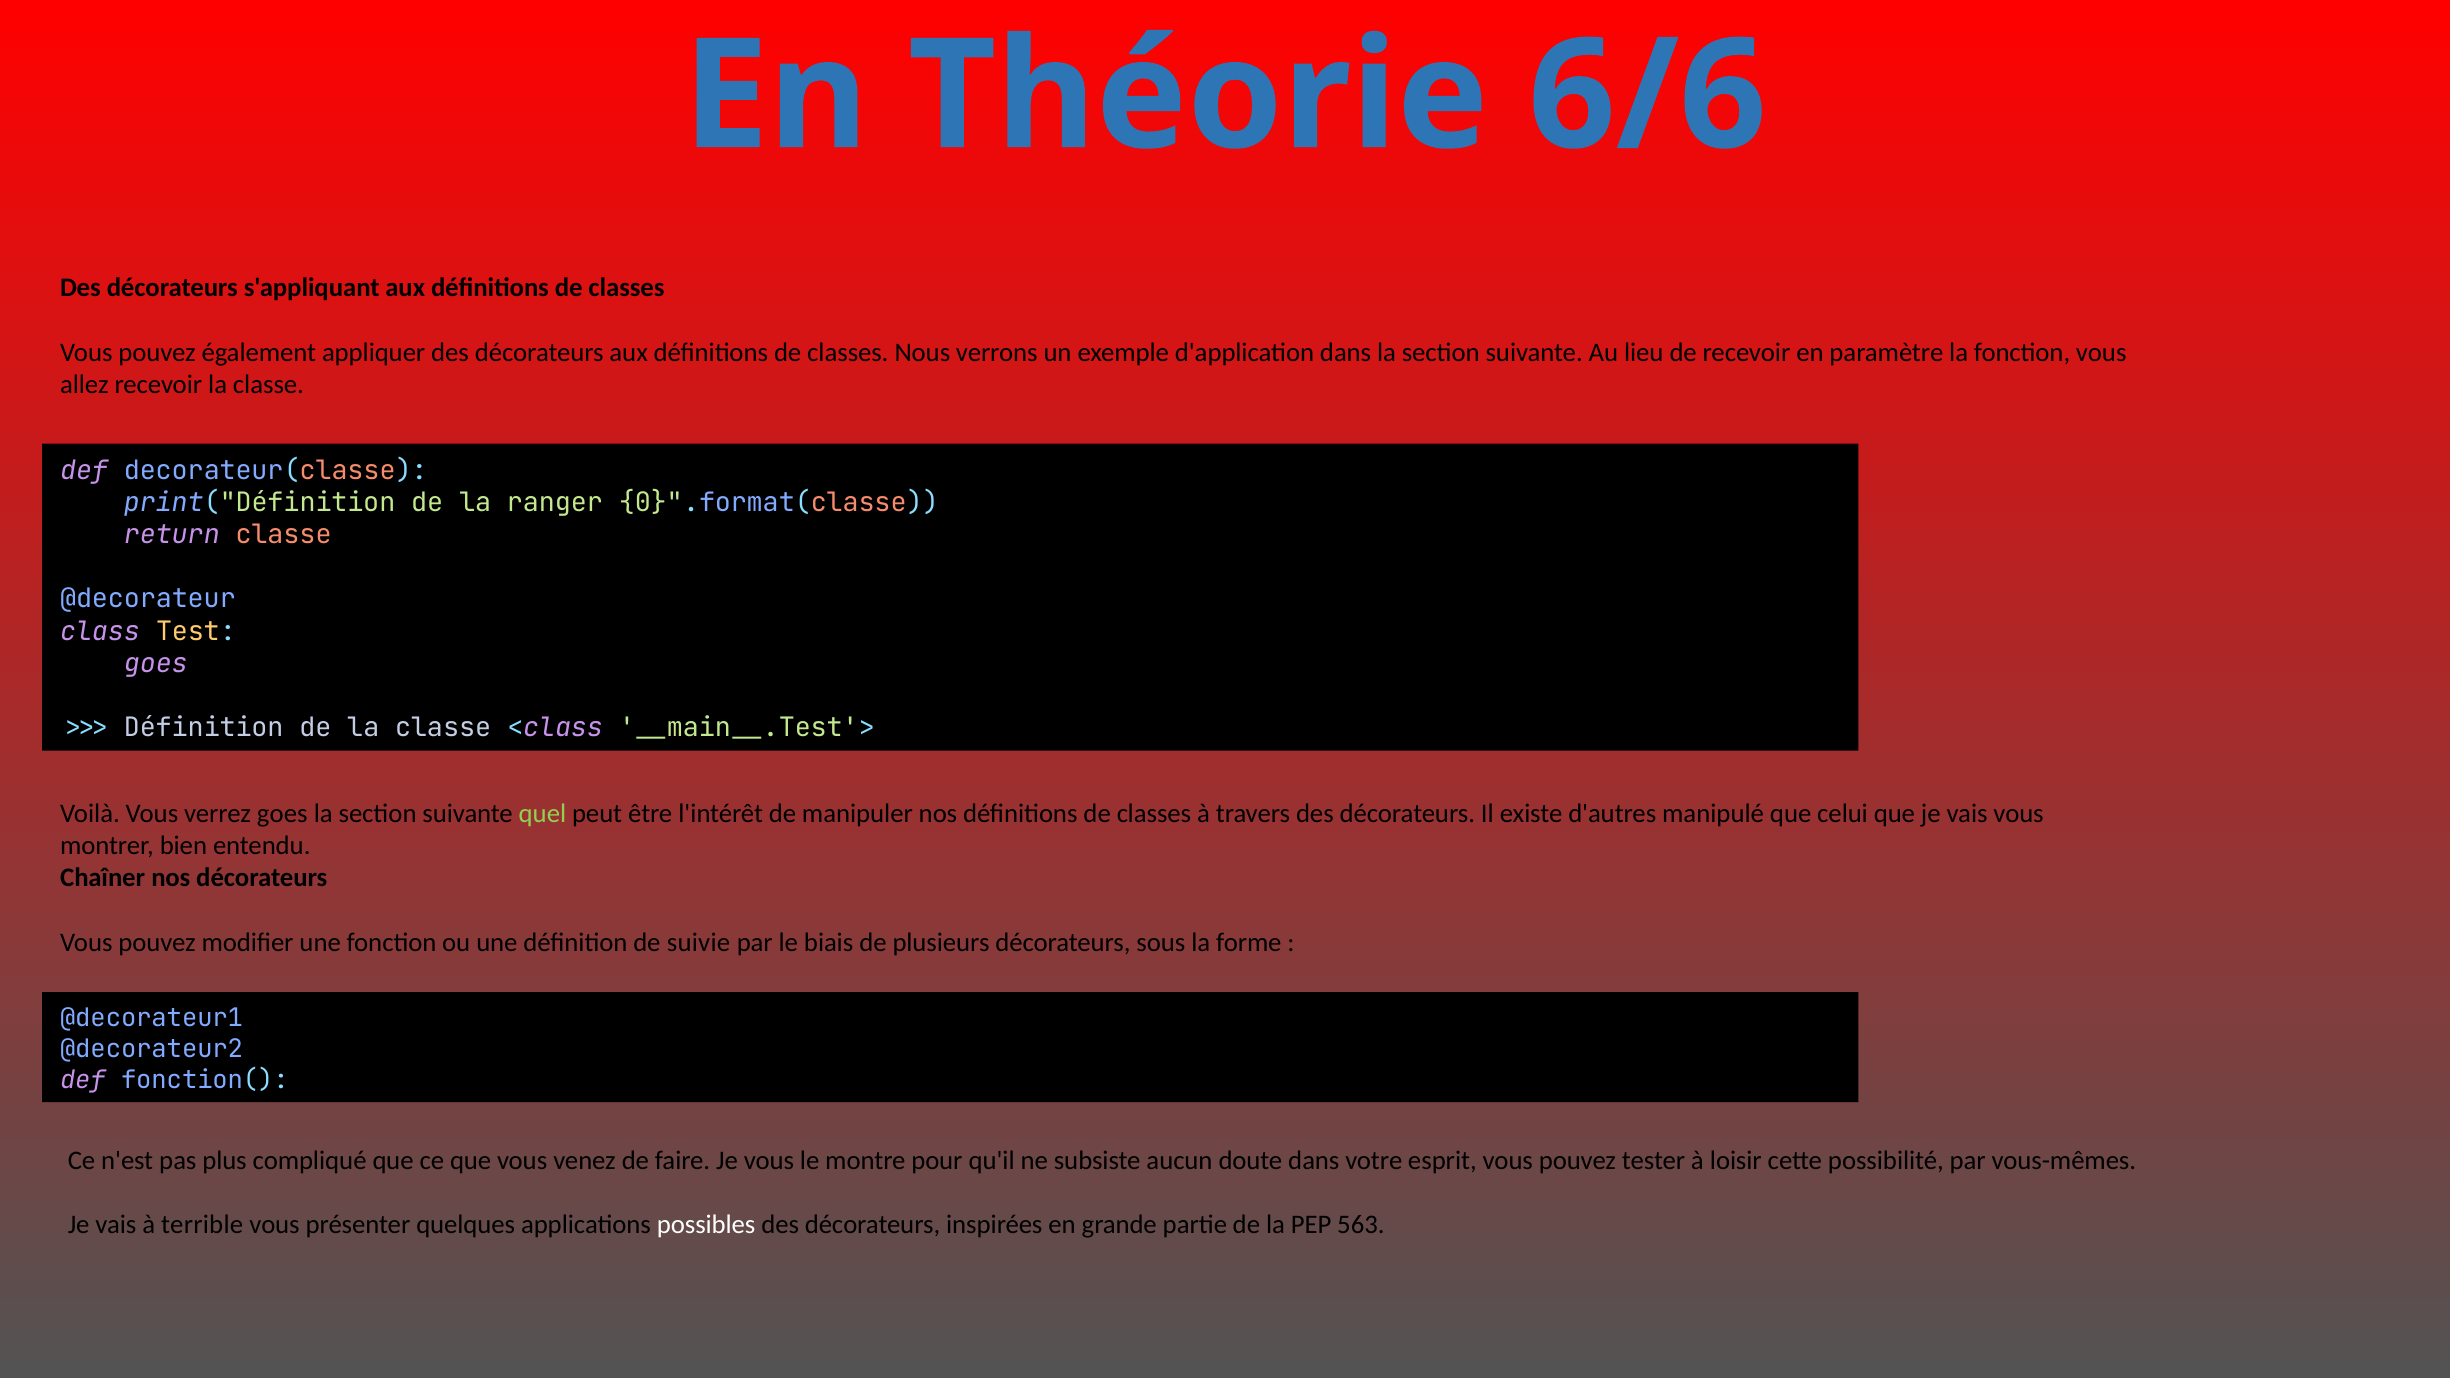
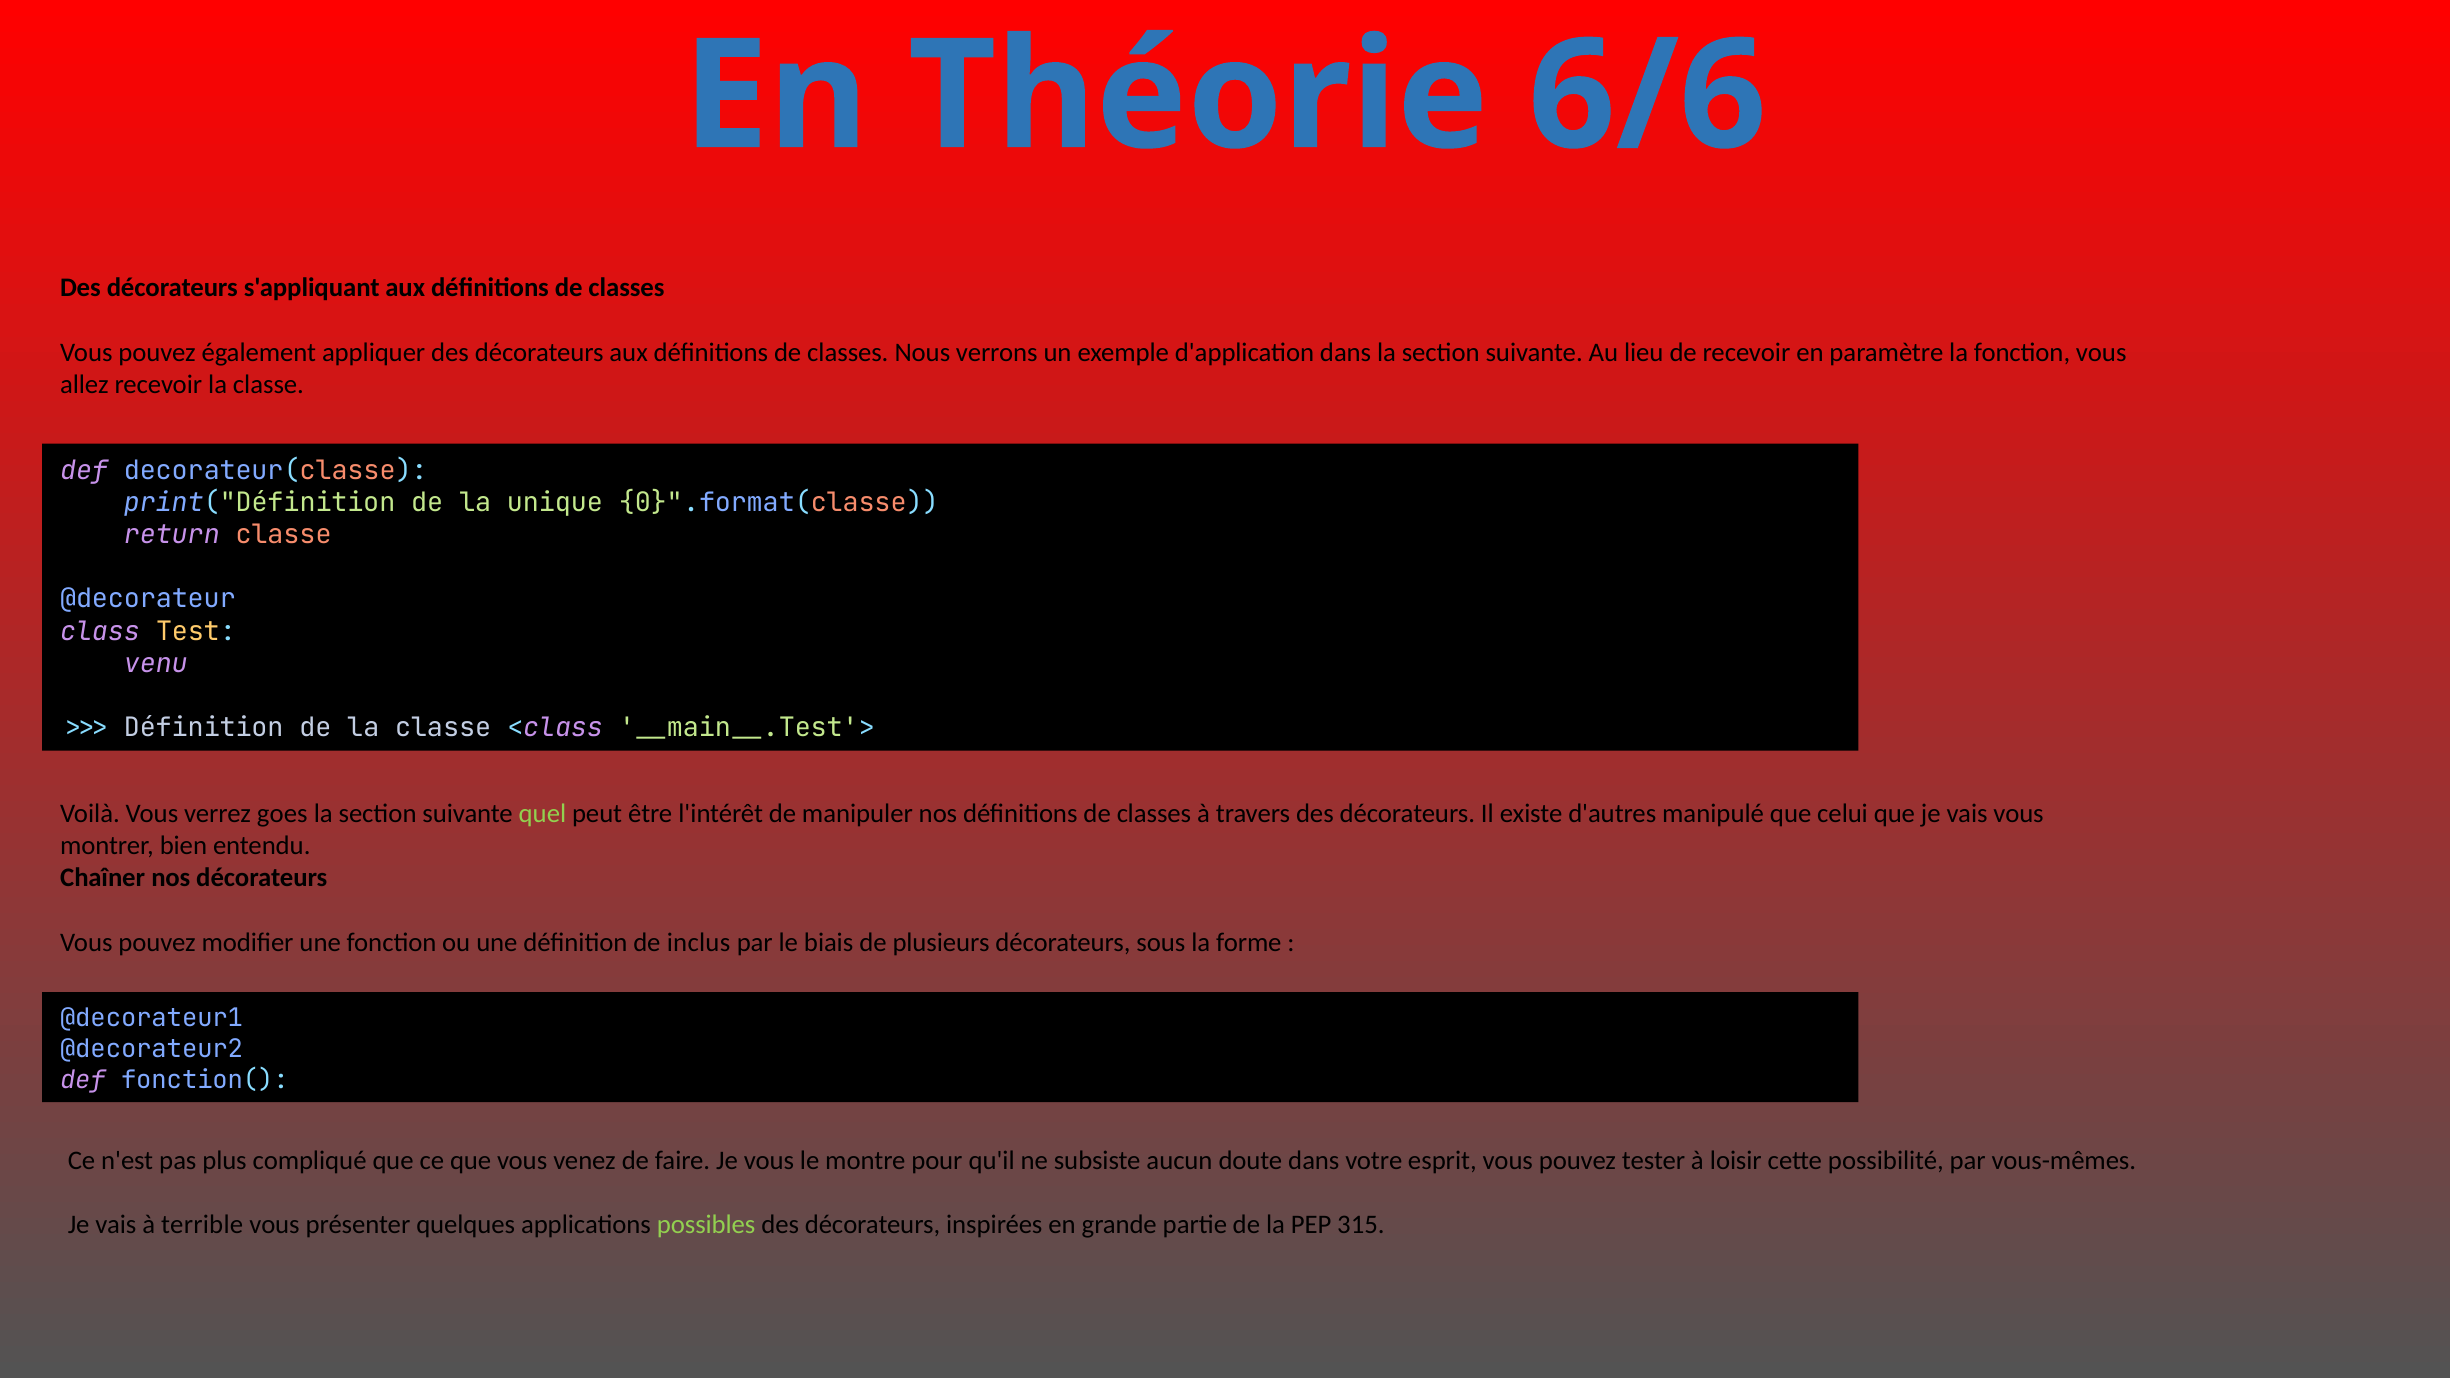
ranger: ranger -> unique (555, 503)
goes: goes -> venu (156, 663)
suivie: suivie -> inclus (699, 942)
possibles colour: white -> light green (706, 1225)
563: 563 -> 315 (1361, 1225)
